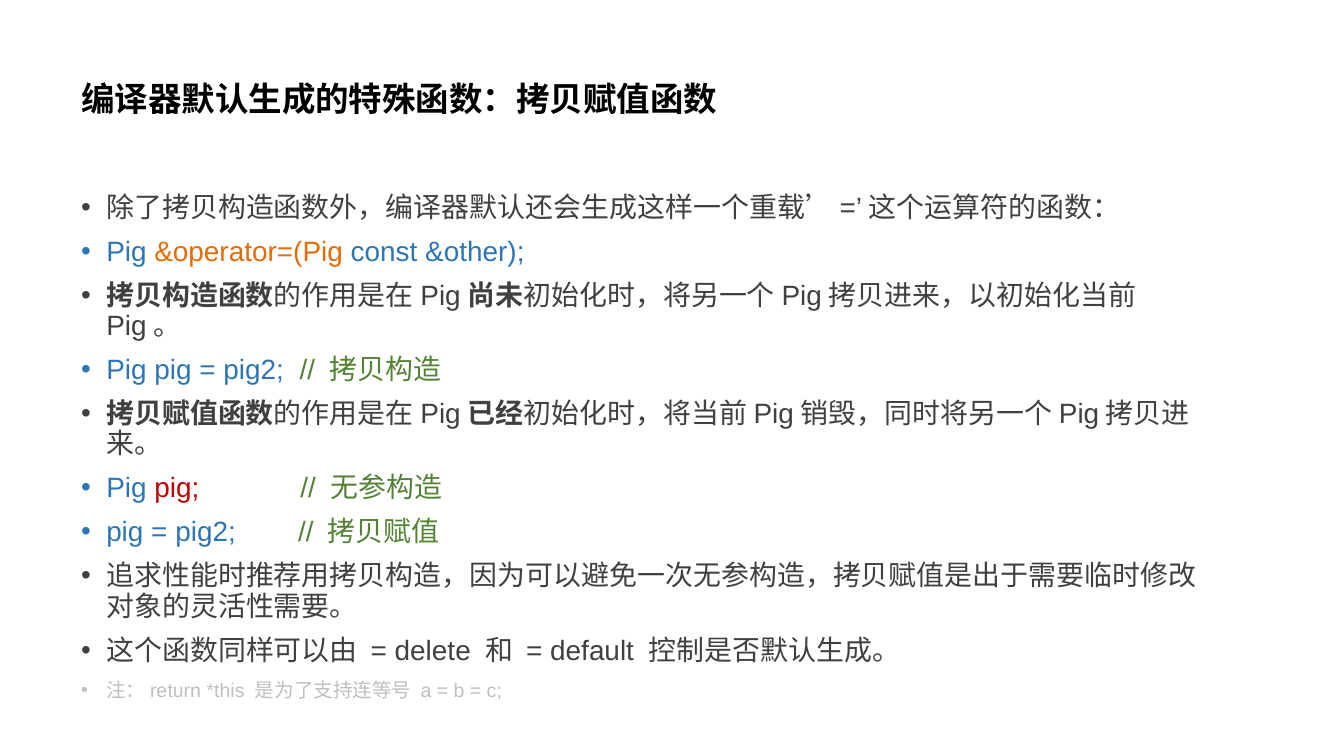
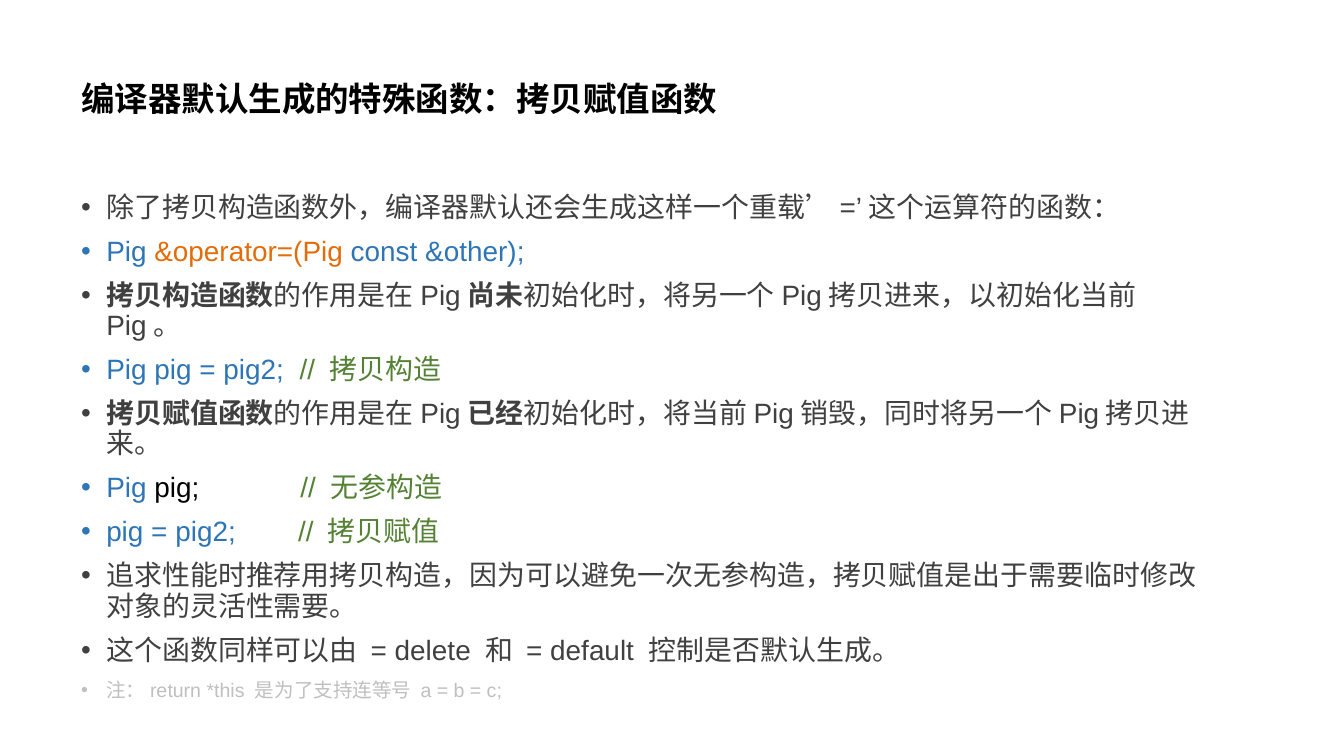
pig colour: red -> black (177, 489)
